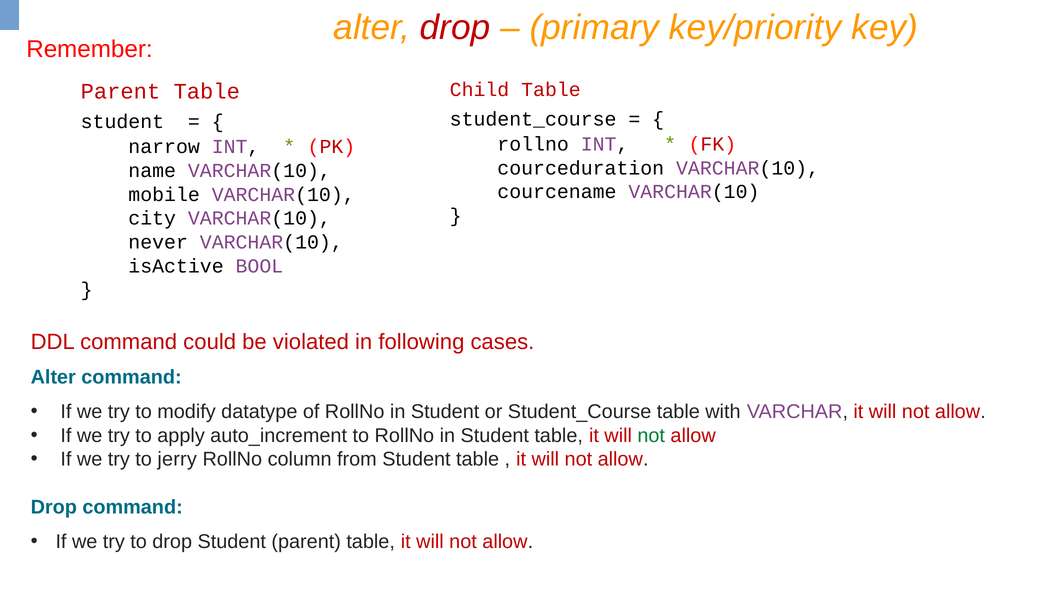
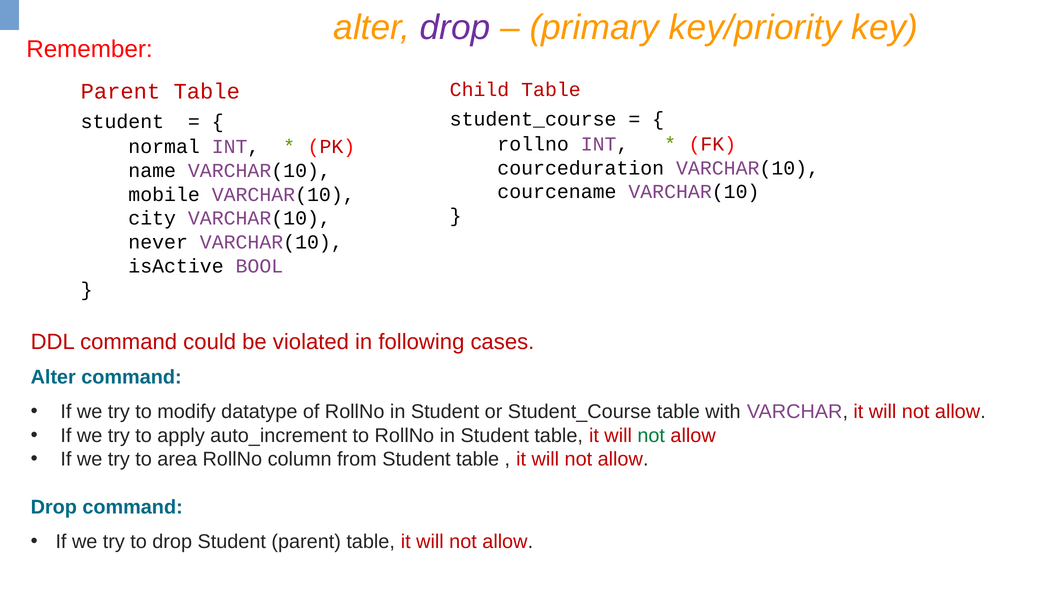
drop colour: red -> purple (455, 28)
narrow: narrow -> normal (164, 147)
jerry: jerry -> area (177, 459)
